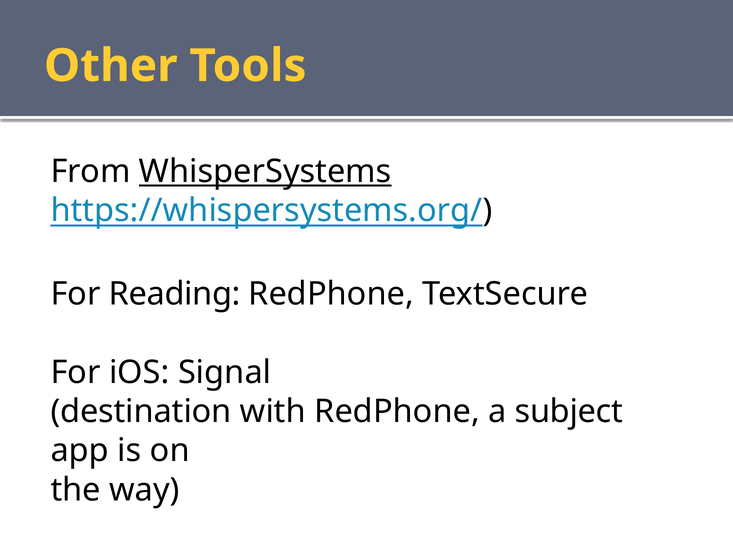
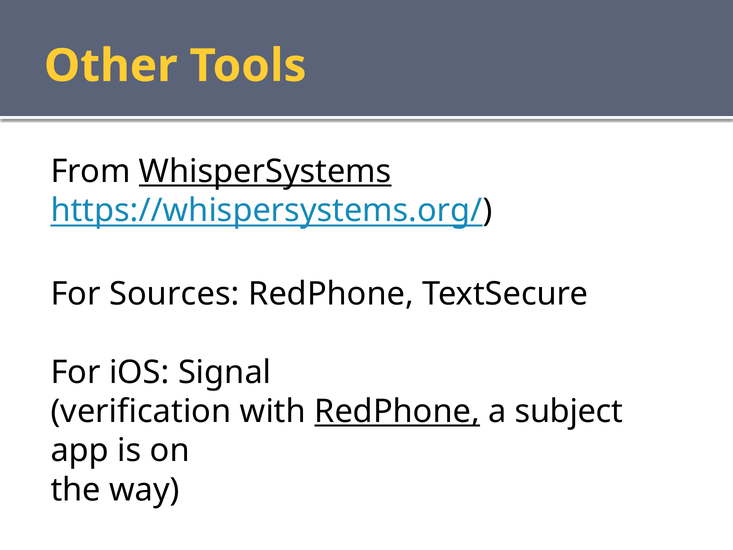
Reading: Reading -> Sources (174, 294)
destination: destination -> verification (141, 411)
RedPhone underline: none -> present (397, 411)
